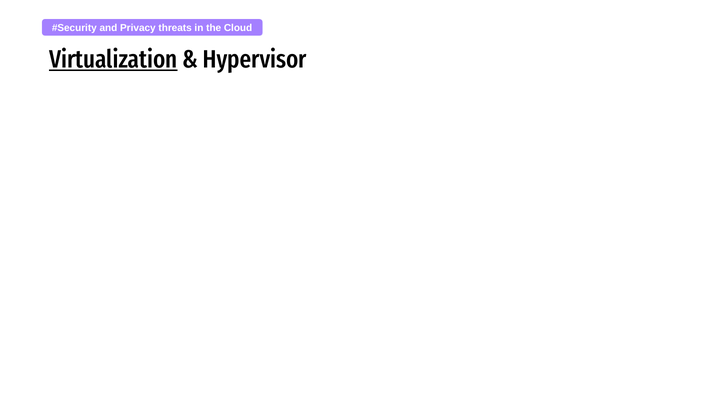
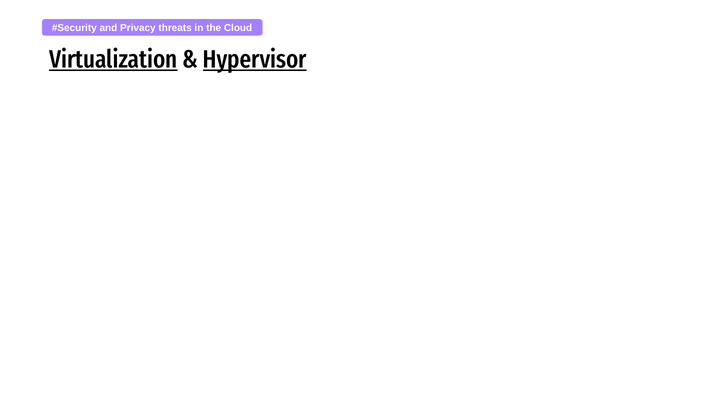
Hypervisor underline: none -> present (255, 60)
